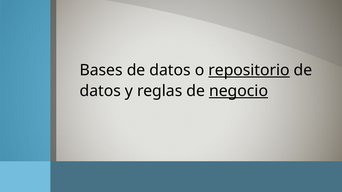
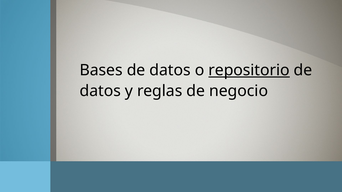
negocio underline: present -> none (239, 91)
